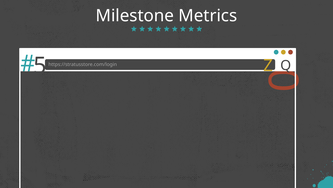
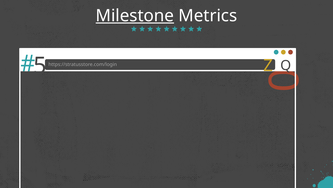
Milestone underline: none -> present (135, 16)
